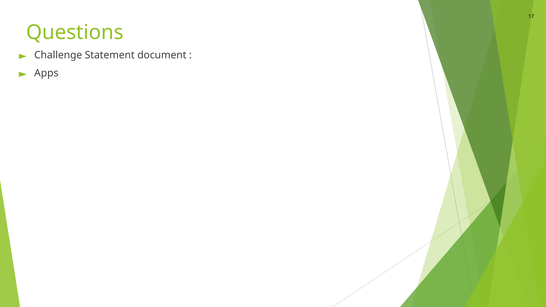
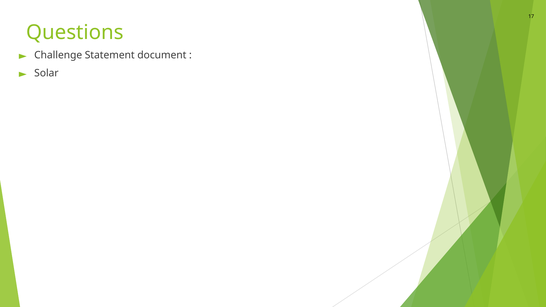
Apps: Apps -> Solar (46, 73)
